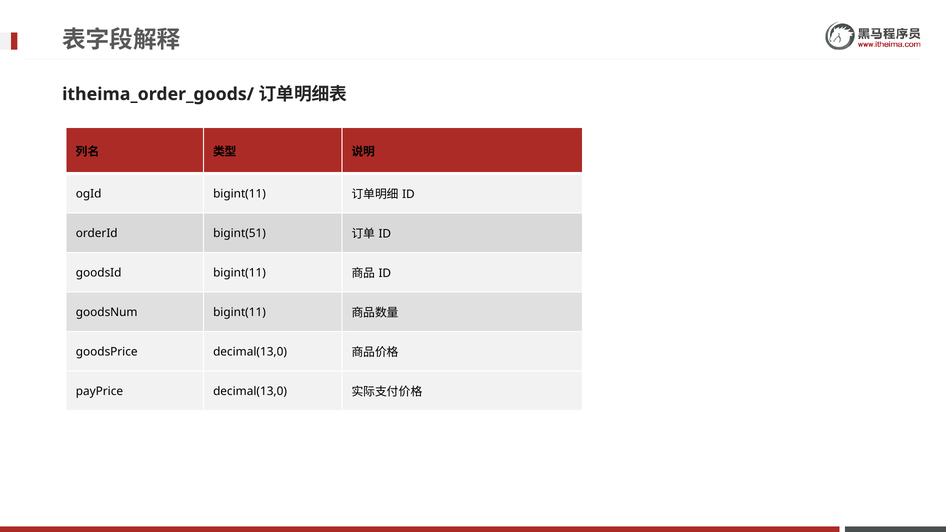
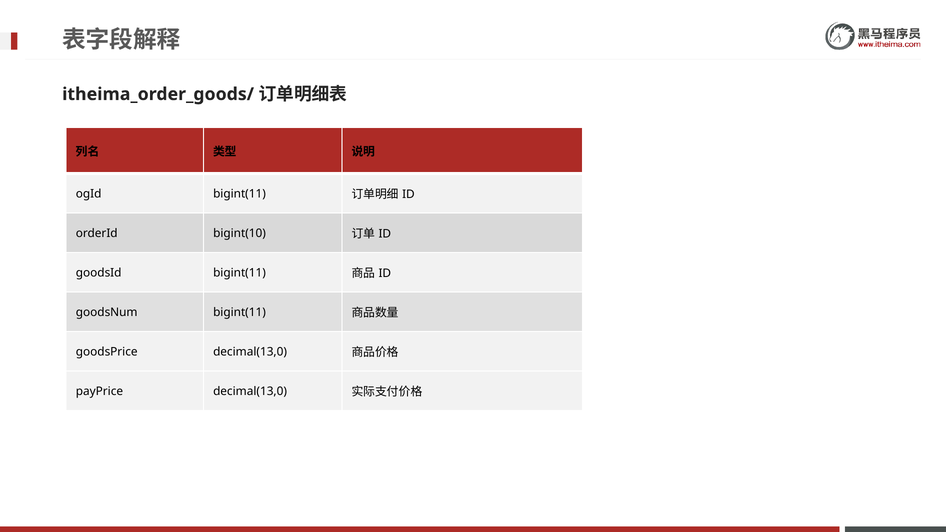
bigint(51: bigint(51 -> bigint(10 (239, 233)
